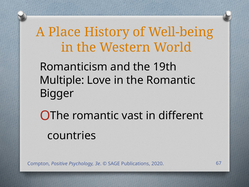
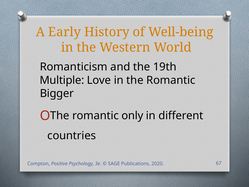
Place: Place -> Early (65, 32)
vast: vast -> only (132, 116)
